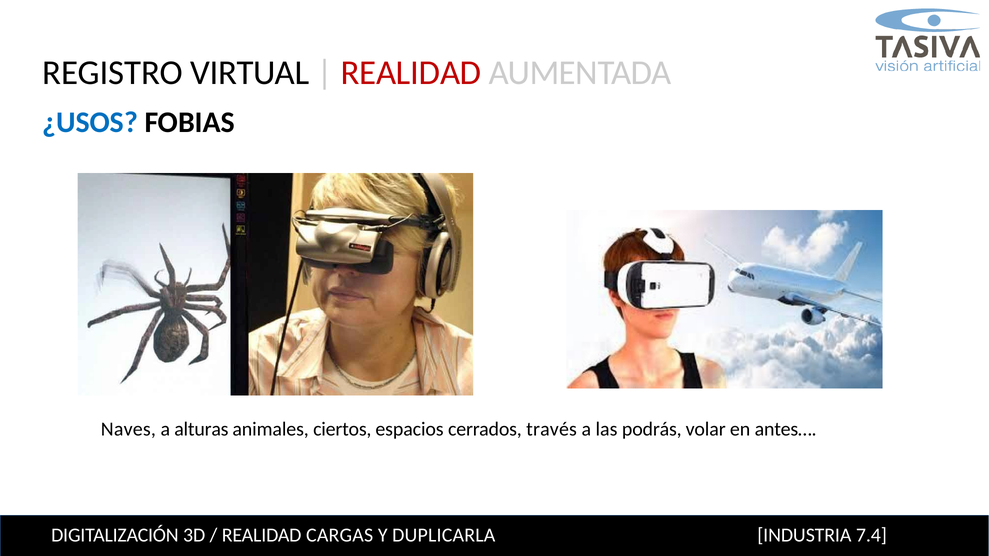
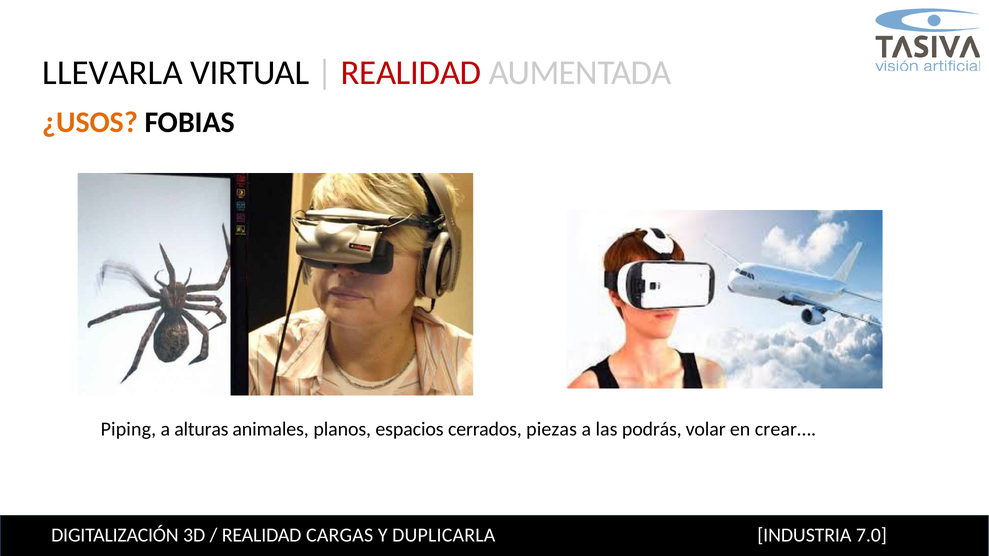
REGISTRO: REGISTRO -> LLEVARLA (113, 73)
¿USOS colour: blue -> orange (90, 122)
Naves: Naves -> Piping (128, 429)
ciertos: ciertos -> planos (342, 429)
través: través -> piezas (552, 429)
antes…: antes… -> crear… (785, 429)
7.4: 7.4 -> 7.0 (871, 535)
